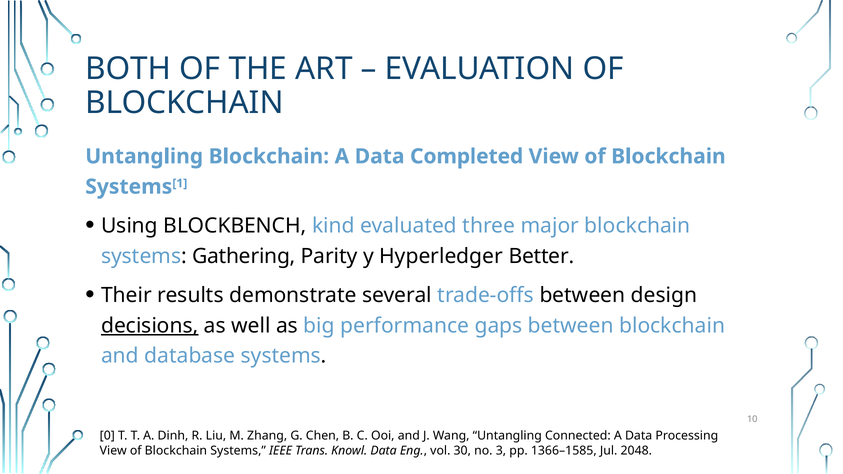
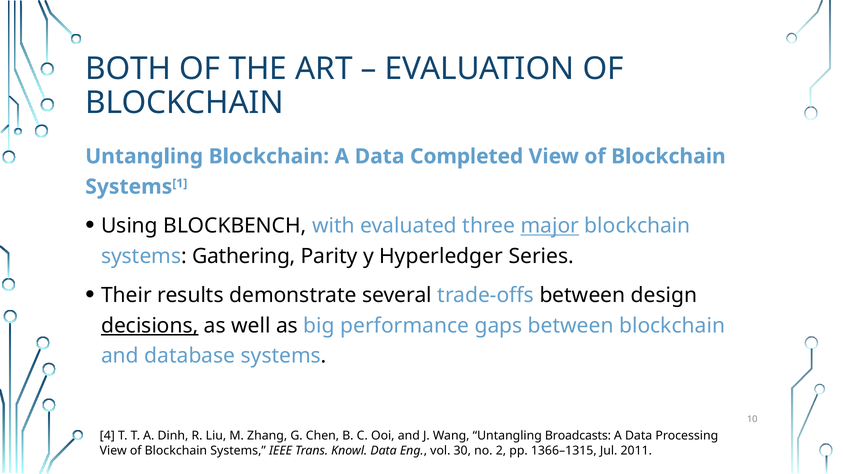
kind: kind -> with (333, 226)
major underline: none -> present (550, 226)
Better: Better -> Series (541, 256)
0: 0 -> 4 (107, 436)
Connected: Connected -> Broadcasts (578, 436)
3: 3 -> 2 (501, 451)
1366–1585: 1366–1585 -> 1366–1315 (564, 451)
2048: 2048 -> 2011 (636, 451)
